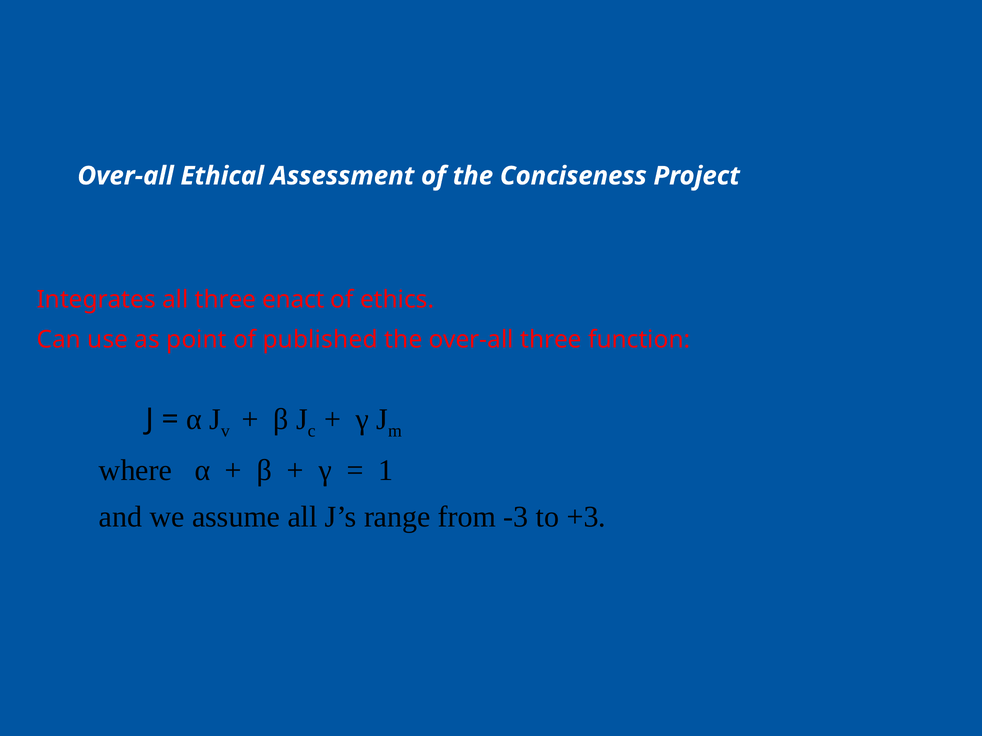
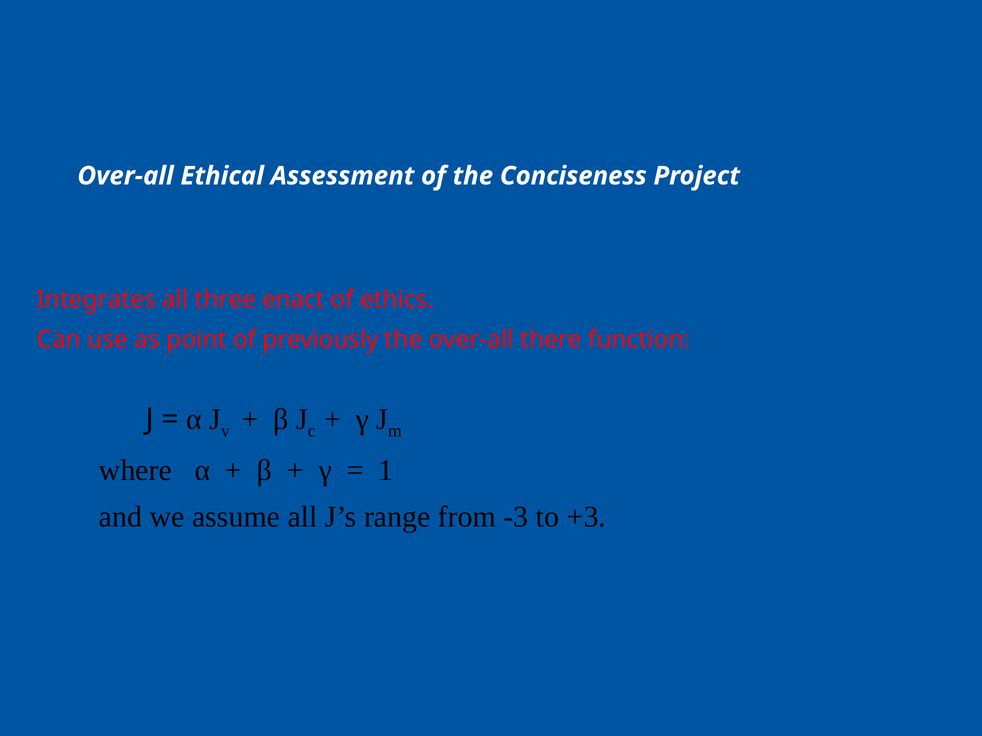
published: published -> previously (320, 340)
over-all three: three -> there (551, 340)
